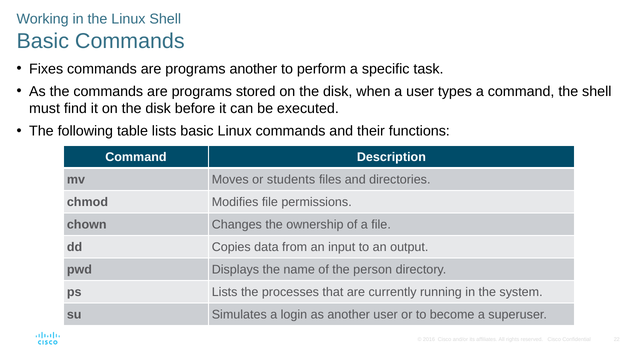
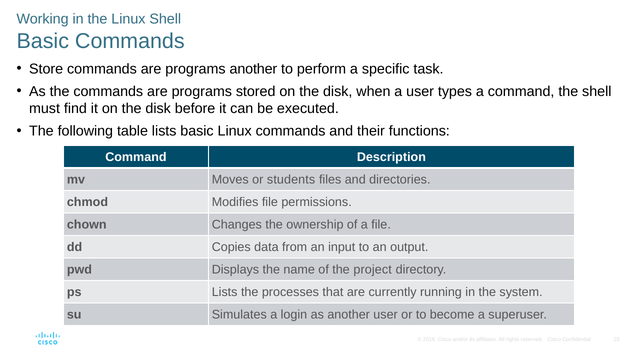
Fixes: Fixes -> Store (46, 69)
person: person -> project (373, 270)
